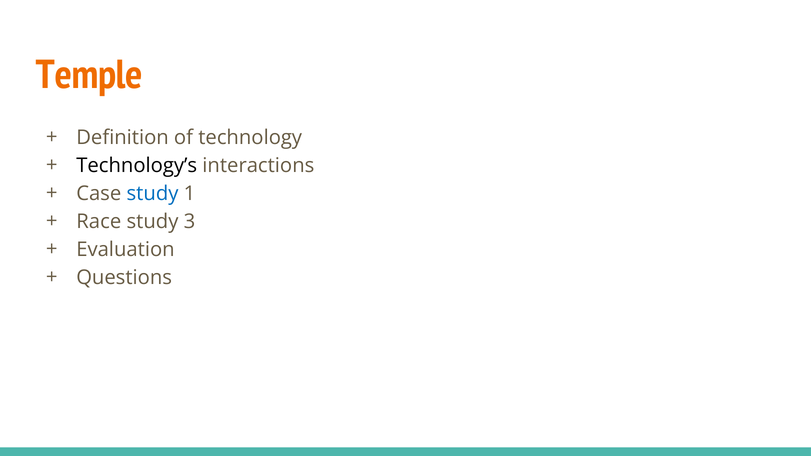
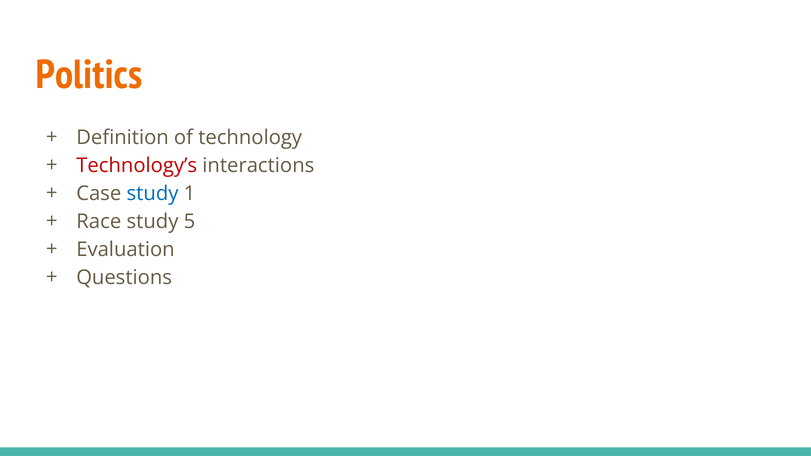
Temple: Temple -> Politics (89, 75)
Technology’s colour: black -> red (137, 166)
3: 3 -> 5 (189, 222)
